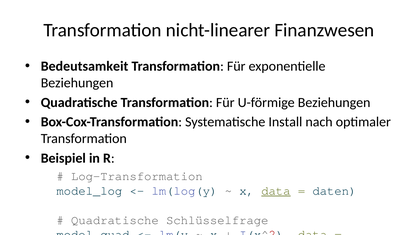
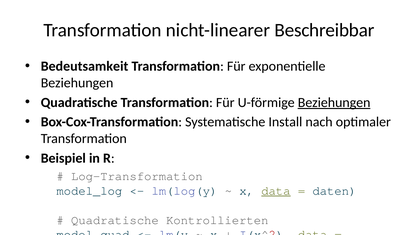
Finanzwesen: Finanzwesen -> Beschreibbar (324, 30)
Beziehungen underline: none -> present (334, 103)
Schlüsselfrage: Schlüsselfrage -> Kontrollierten (217, 220)
